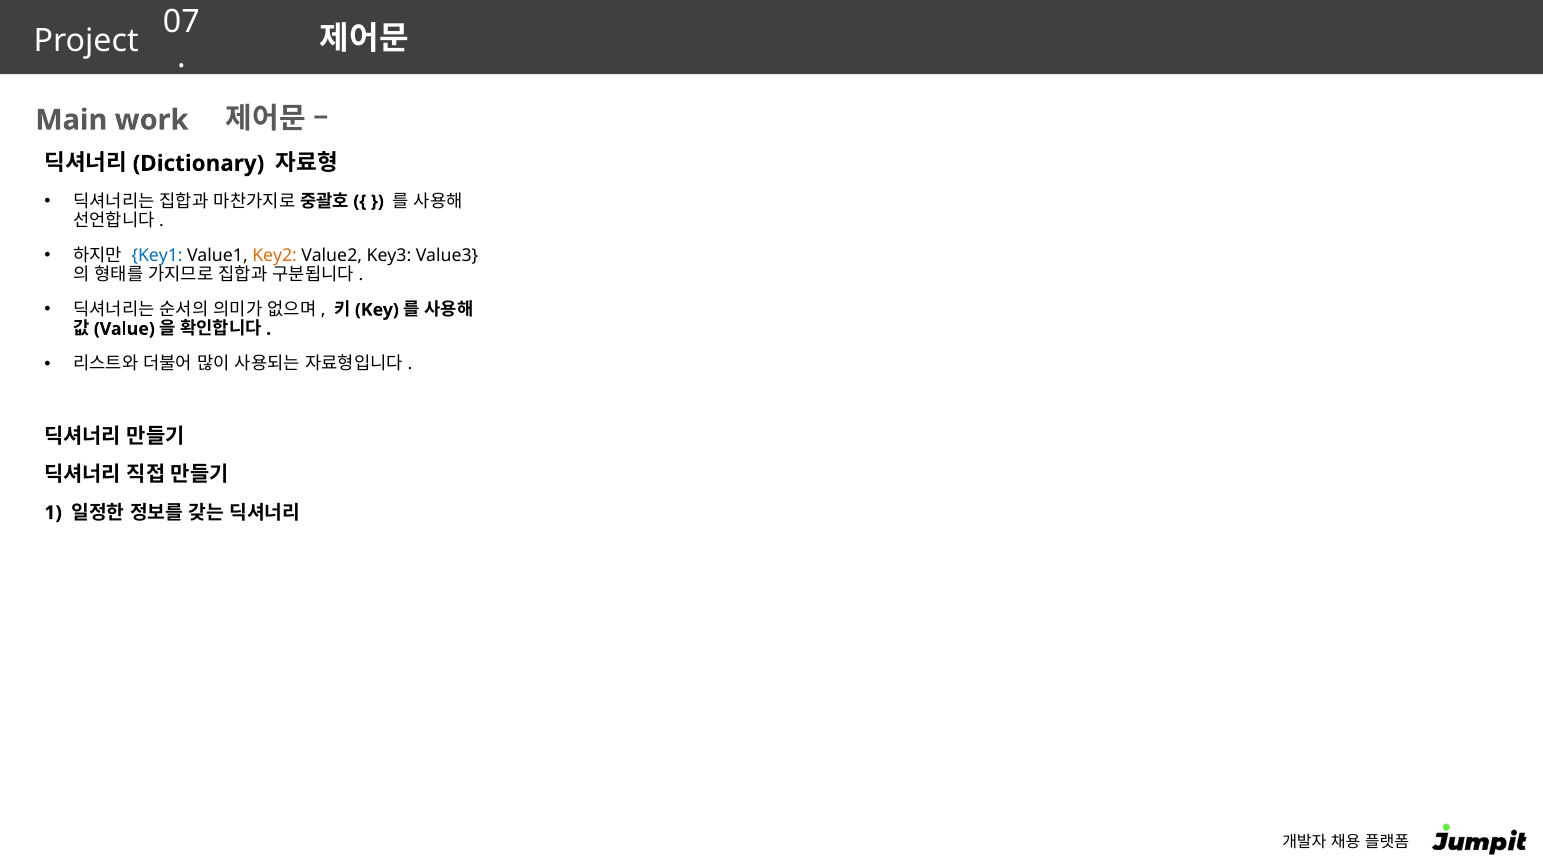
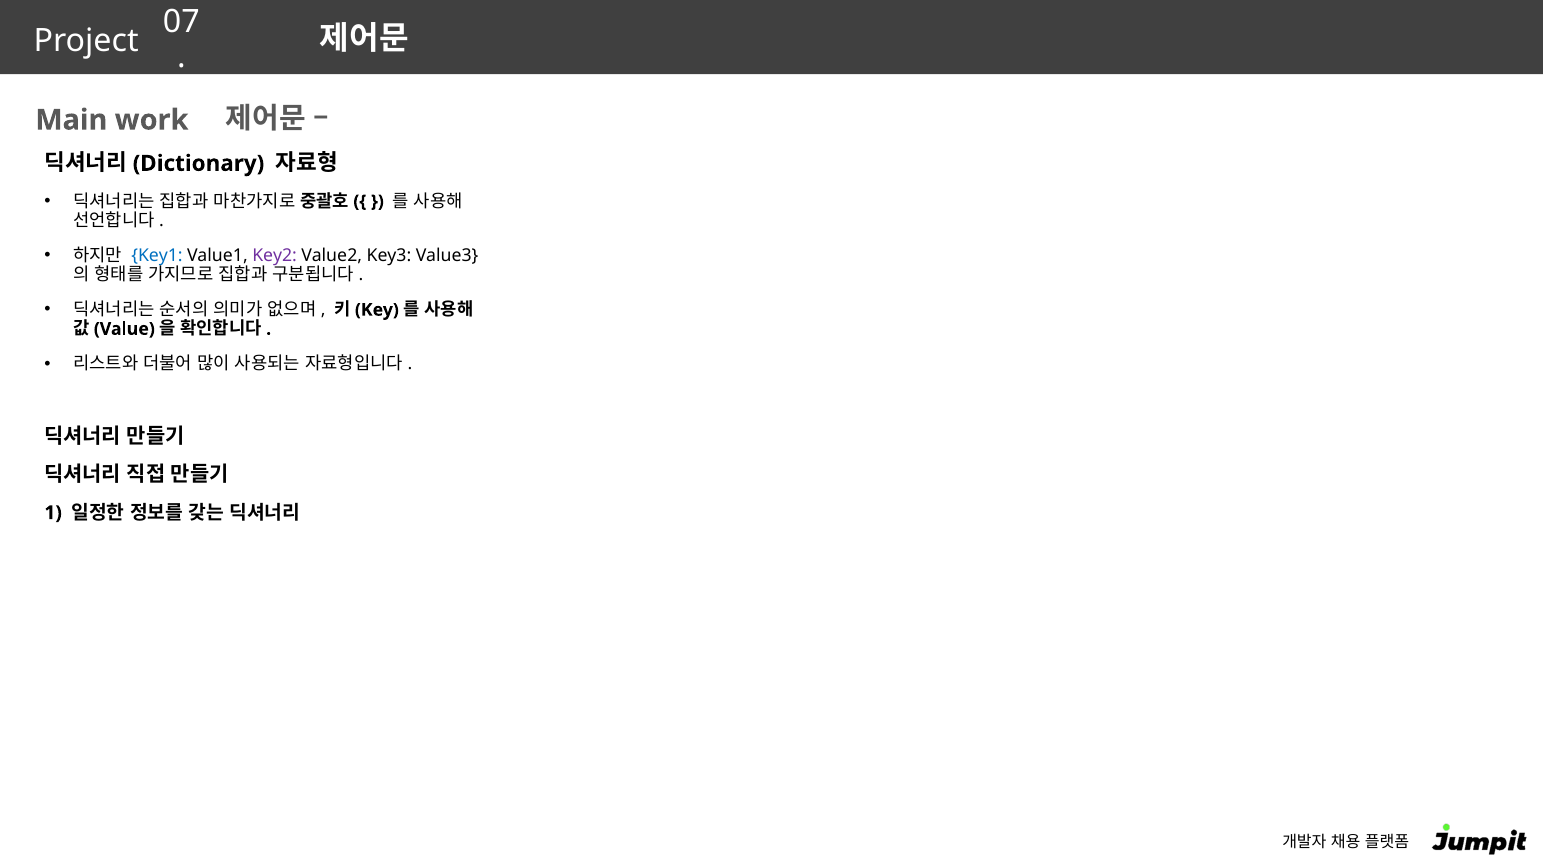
Key2 colour: orange -> purple (275, 256)
